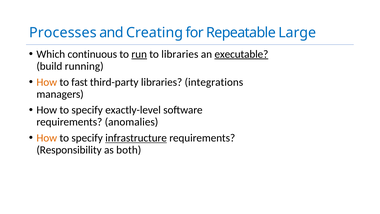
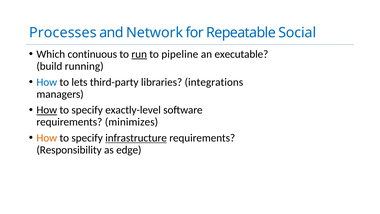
Creating: Creating -> Network (155, 33)
Large: Large -> Social (297, 33)
to libraries: libraries -> pipeline (180, 54)
executable underline: present -> none (241, 54)
How colour: orange -> blue (47, 82)
fast: fast -> lets (79, 82)
How underline: none -> present (47, 110)
anomalies: anomalies -> minimizes (131, 122)
both: both -> edge (129, 150)
